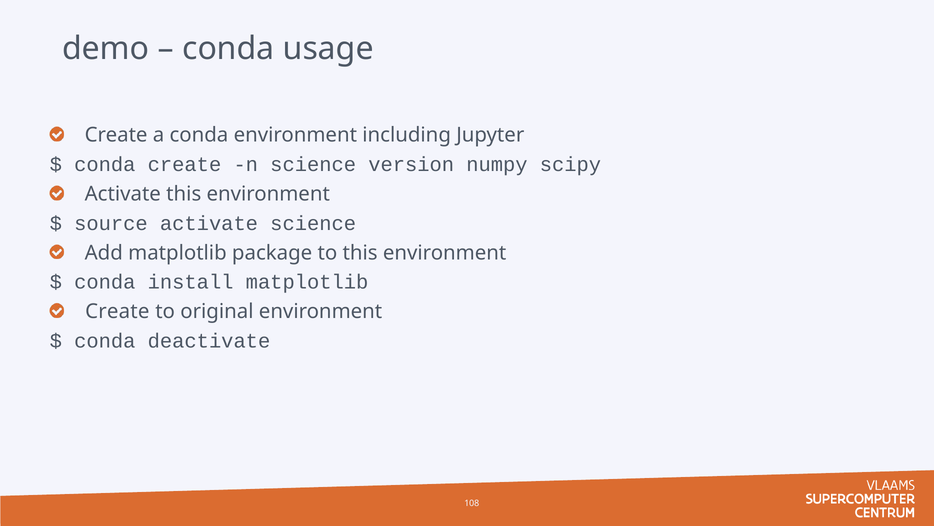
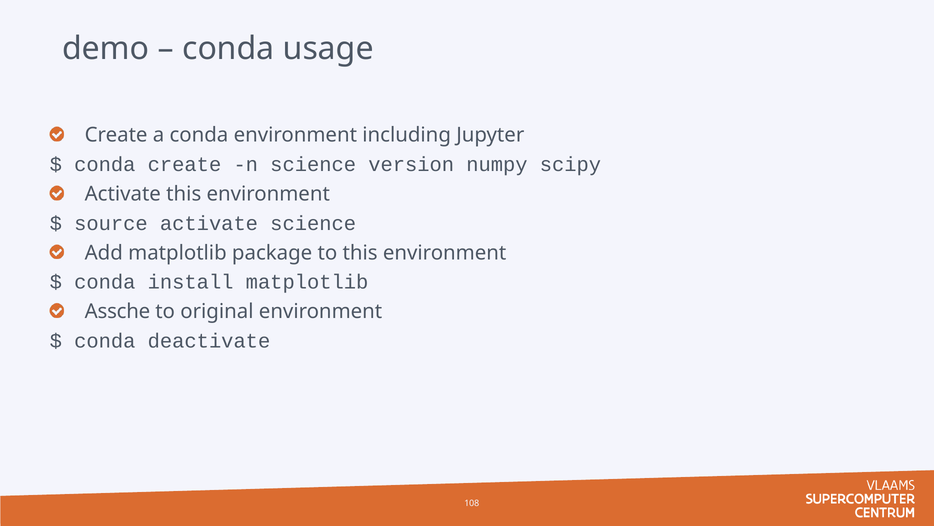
Create: Create -> Assche (117, 311)
